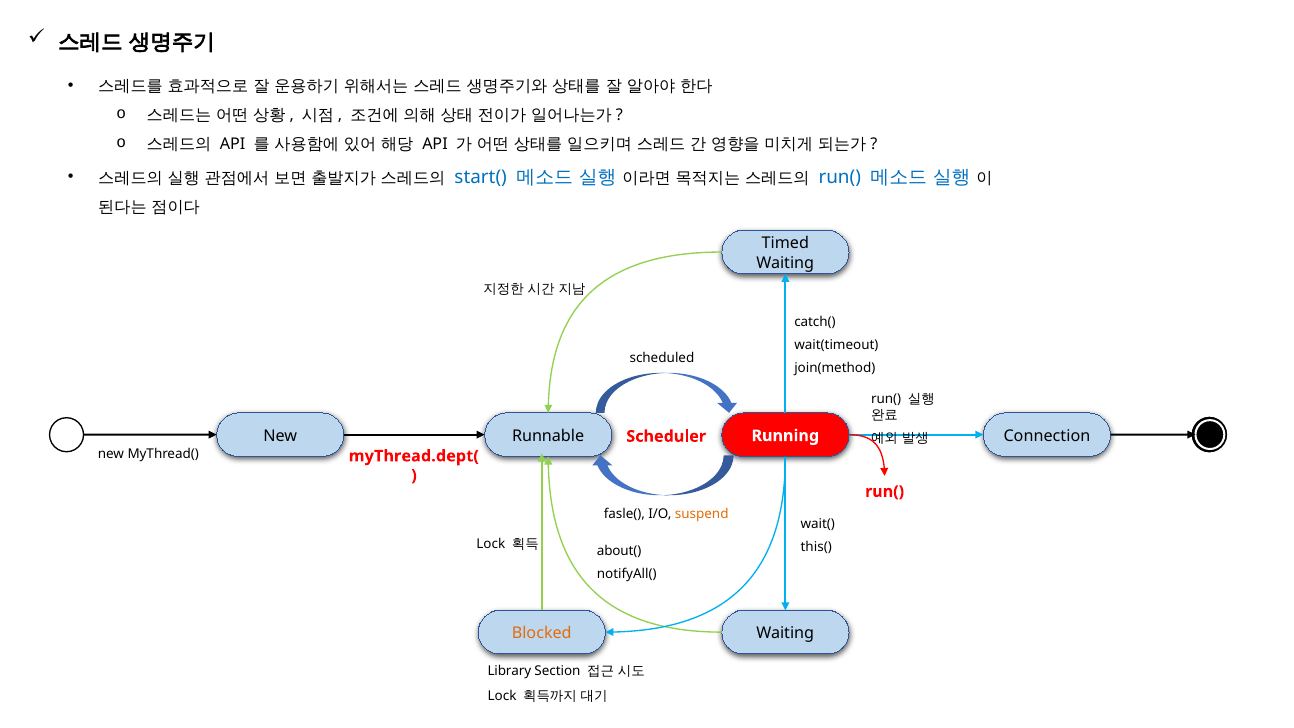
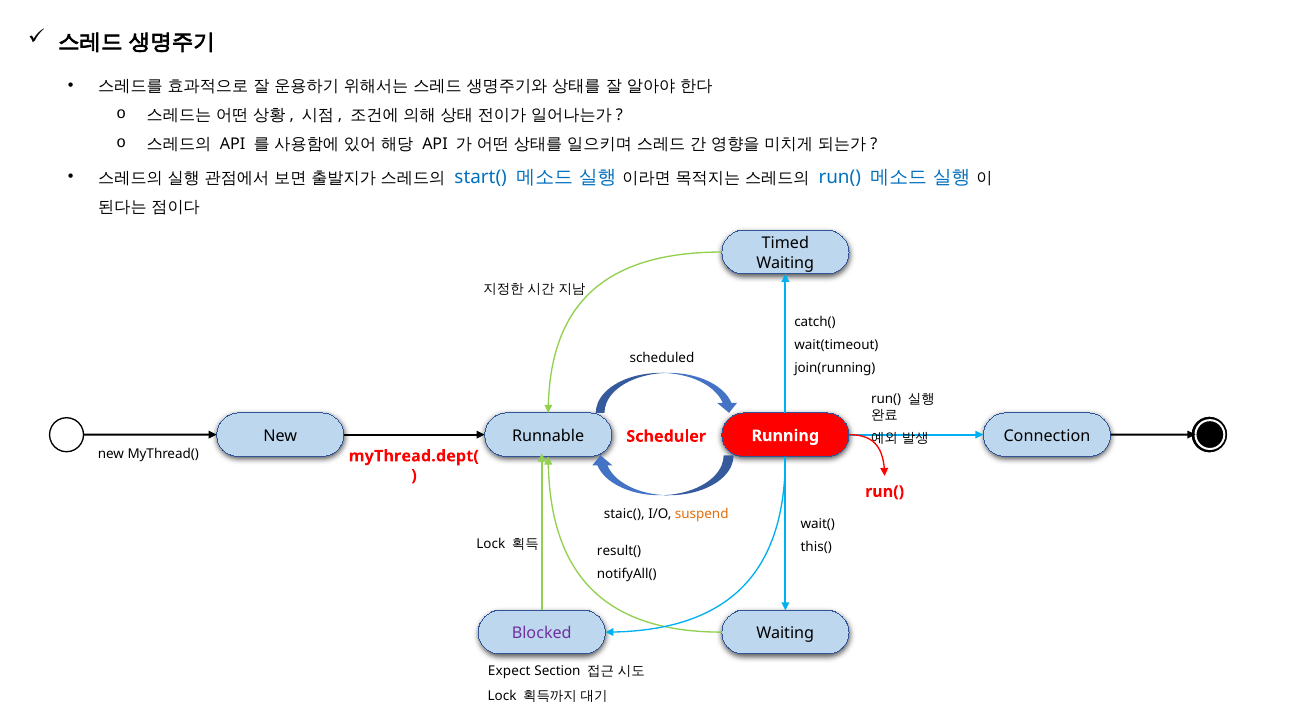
join(method: join(method -> join(running (835, 368)
fasle(: fasle( -> staic( (624, 514)
about(: about( -> result( (619, 551)
Blocked colour: orange -> purple (542, 633)
Library: Library -> Expect (509, 671)
